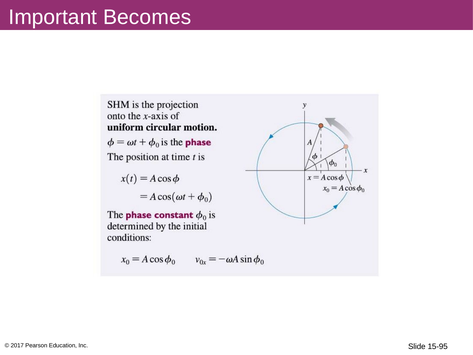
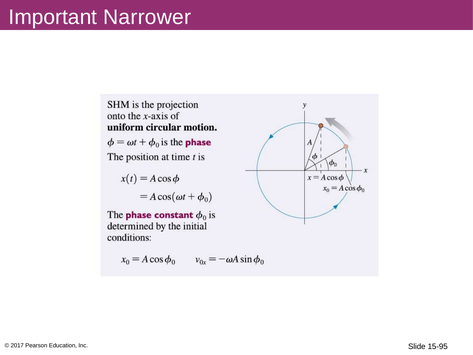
Becomes: Becomes -> Narrower (147, 17)
